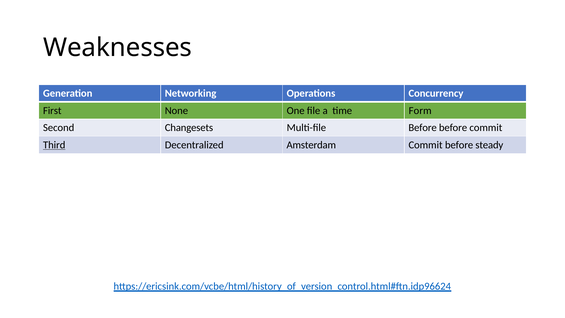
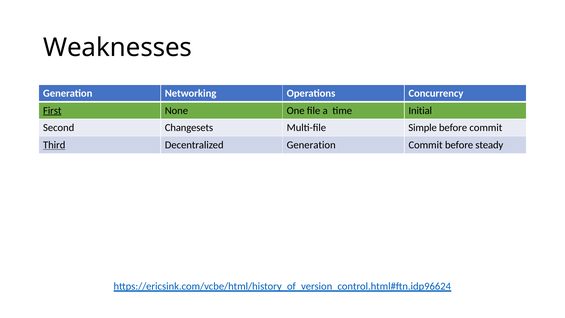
First underline: none -> present (52, 110)
Form: Form -> Initial (420, 110)
Multi-file Before: Before -> Simple (423, 128)
Decentralized Amsterdam: Amsterdam -> Generation (311, 145)
